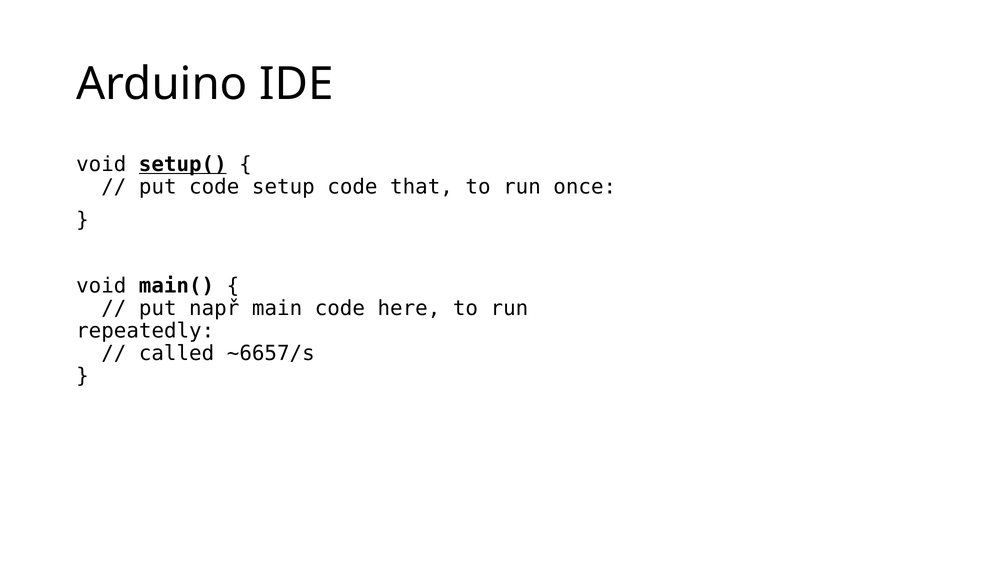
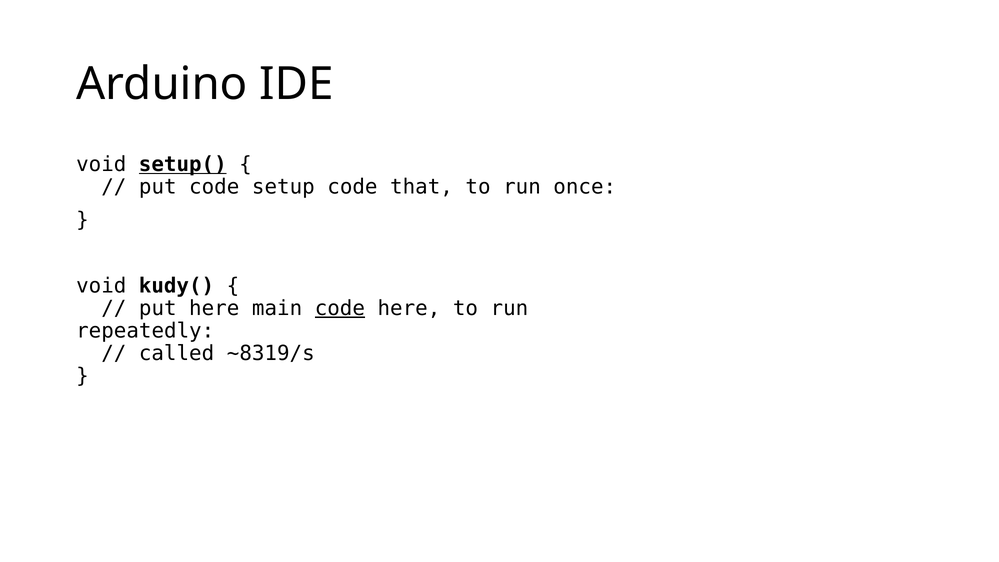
main(: main( -> kudy( (176, 286)
put např: např -> here (214, 308)
code underline: none -> present (340, 308)
~6657/s: ~6657/s -> ~8319/s (271, 353)
